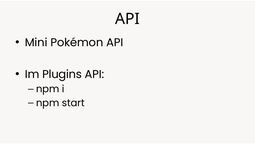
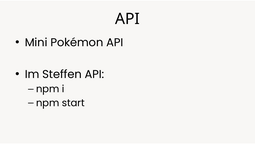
Plugins: Plugins -> Steffen (62, 74)
